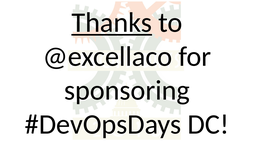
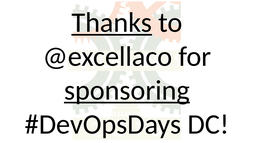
sponsoring underline: none -> present (127, 90)
